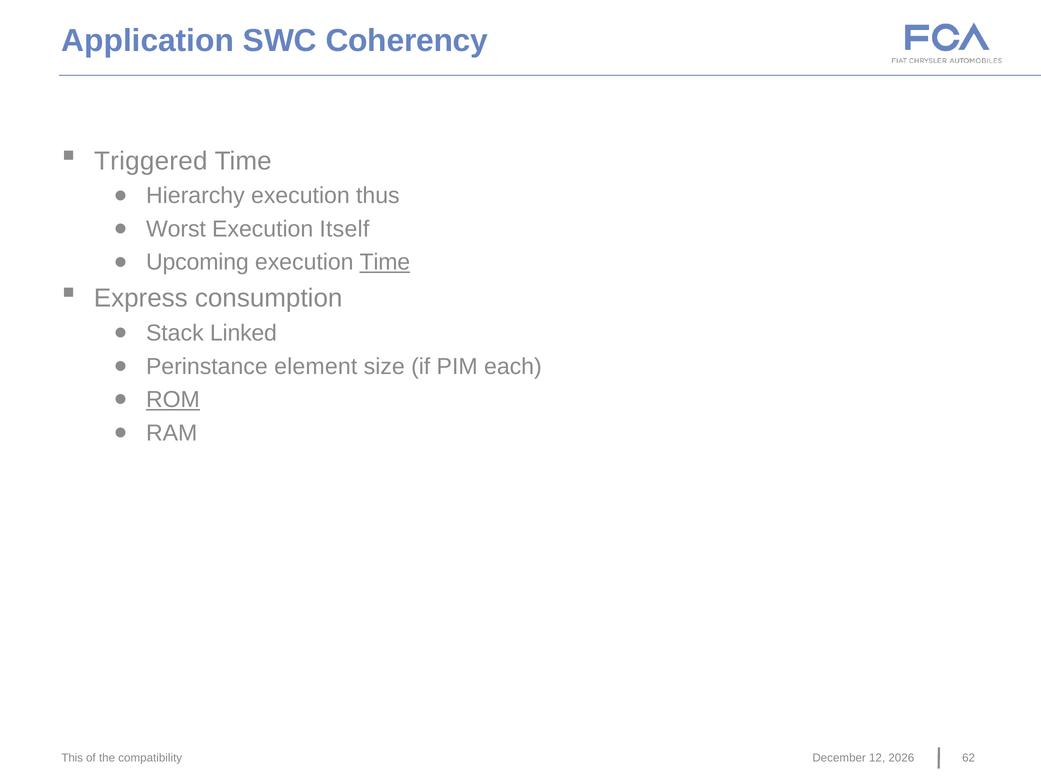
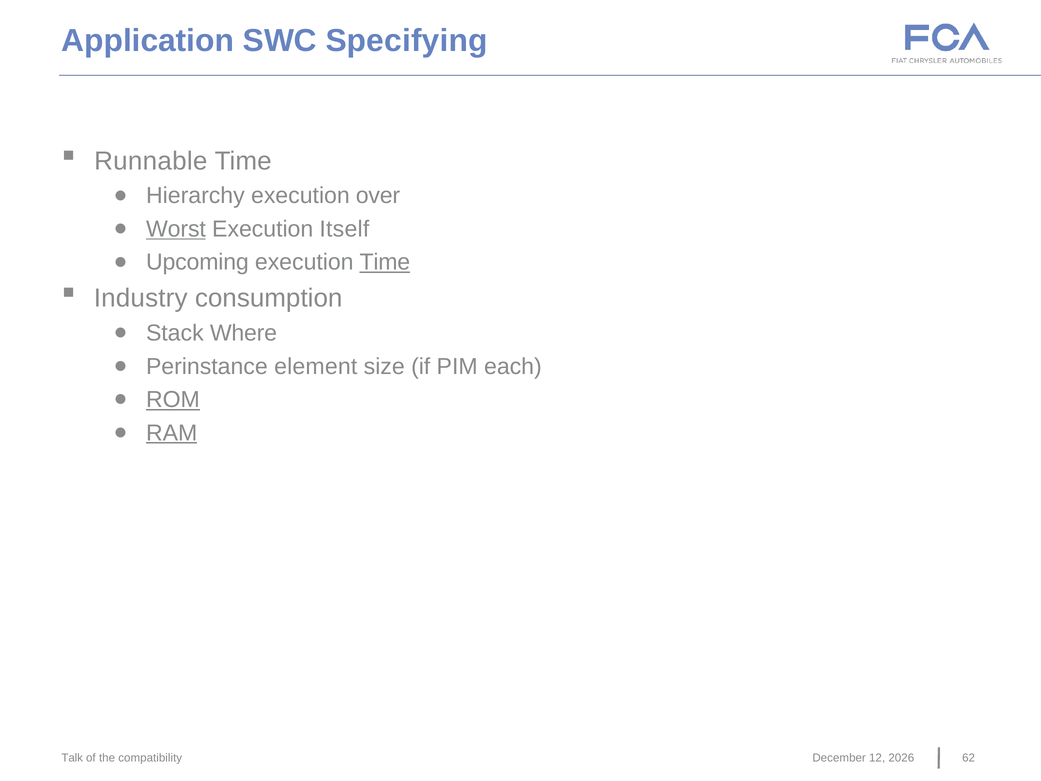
Coherency: Coherency -> Specifying (407, 41)
Triggered: Triggered -> Runnable (151, 161)
thus: thus -> over (378, 196)
Worst underline: none -> present (176, 229)
Express: Express -> Industry (141, 298)
Linked: Linked -> Where (243, 333)
RAM underline: none -> present (172, 433)
This: This -> Talk (72, 758)
